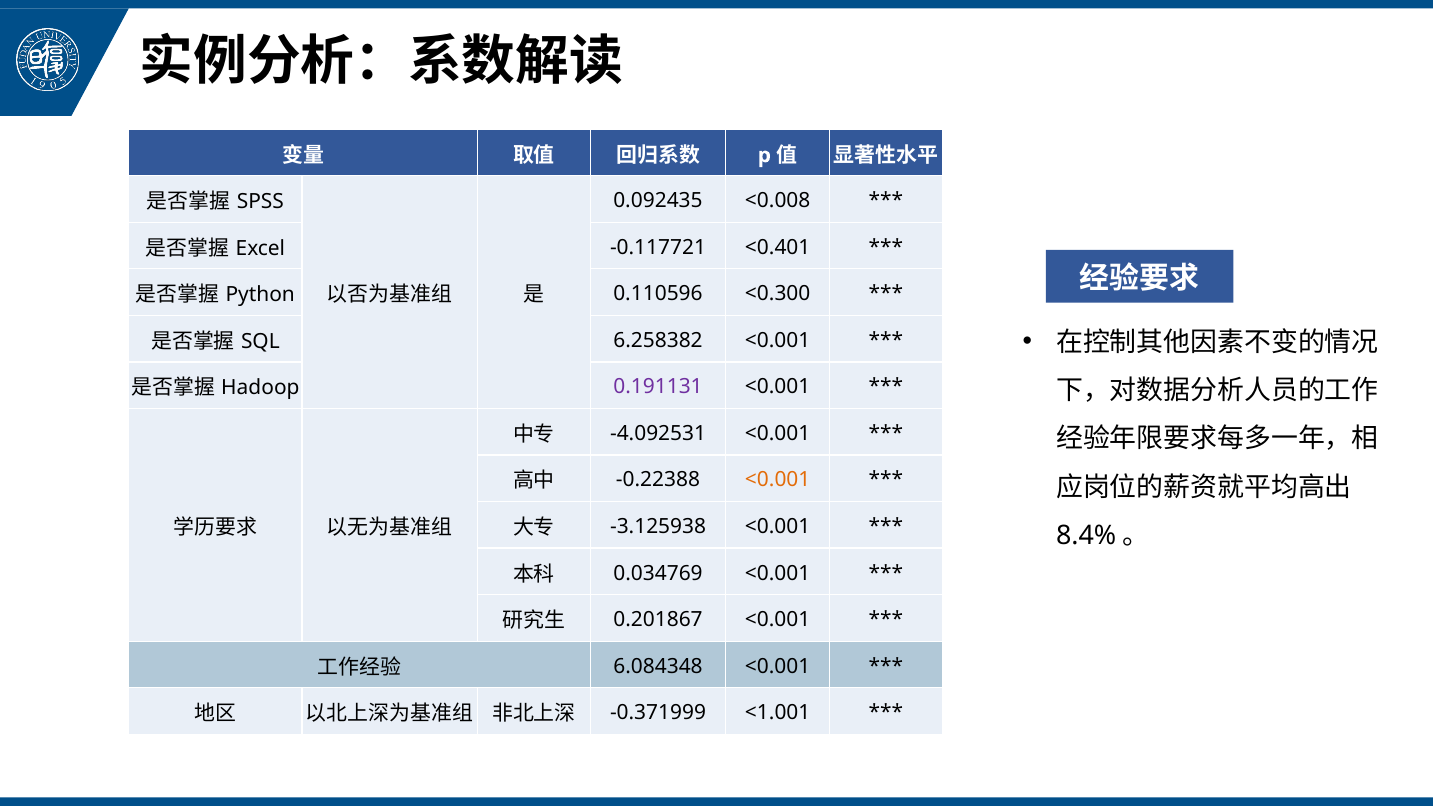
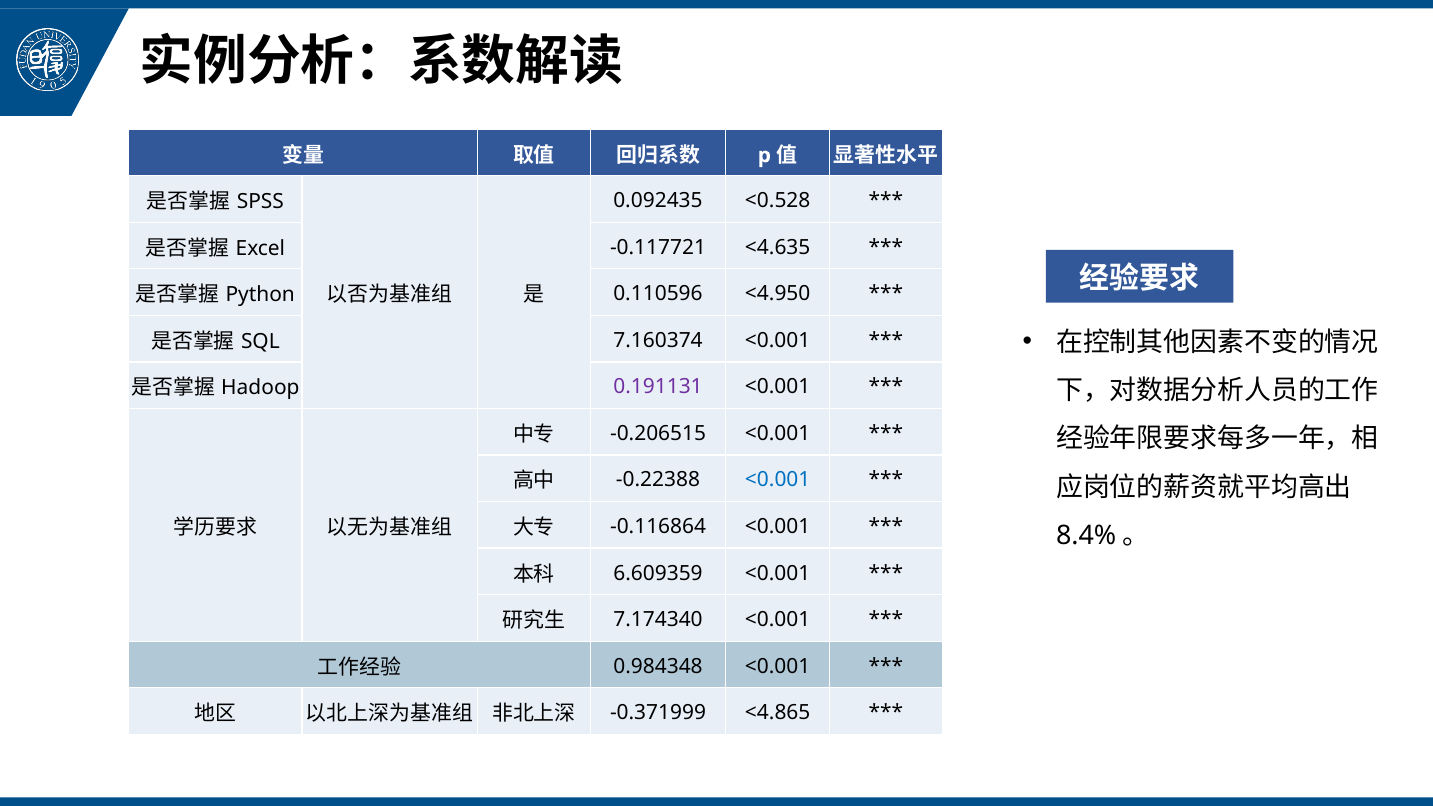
<0.008: <0.008 -> <0.528 (778, 201)
<0.401: <0.401 -> <4.635 (778, 247)
<0.300: <0.300 -> <4.950 (778, 294)
6.258382: 6.258382 -> 7.160374 (658, 340)
-4.092531: -4.092531 -> -0.206515 (658, 434)
<0.001 colour: orange -> blue (778, 480)
-3.125938: -3.125938 -> -0.116864 (658, 527)
0.034769: 0.034769 -> 6.609359 (658, 573)
0.201867: 0.201867 -> 7.174340 (658, 620)
6.084348: 6.084348 -> 0.984348 (658, 666)
<1.001: <1.001 -> <4.865 (778, 713)
